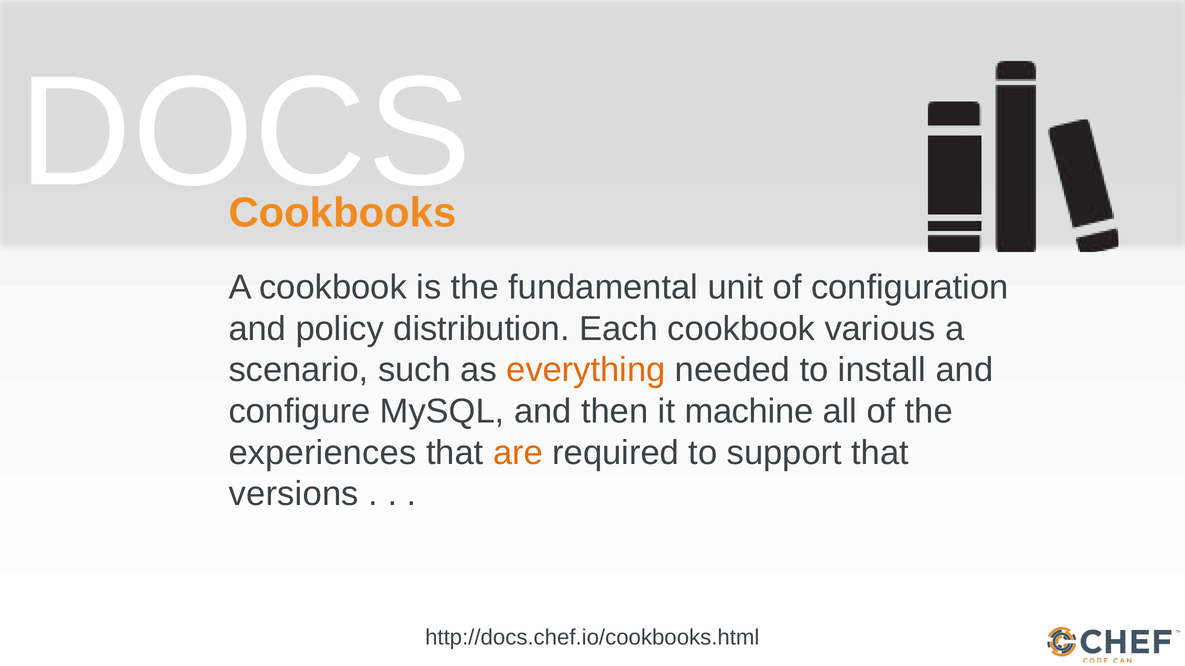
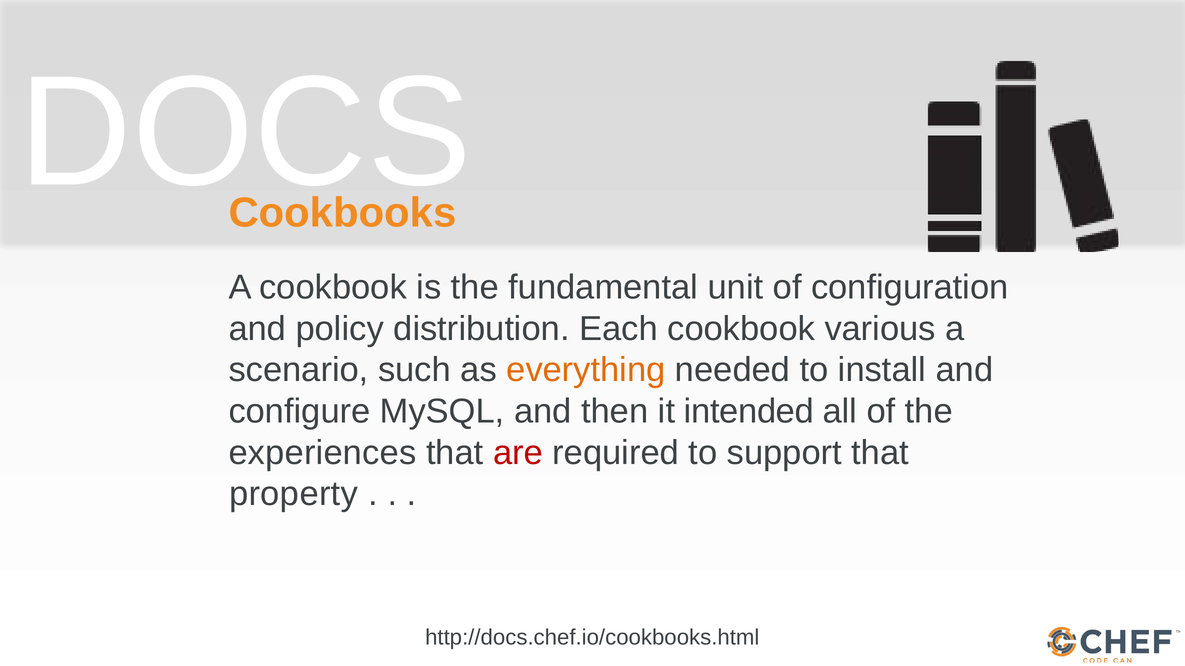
machine: machine -> intended (749, 412)
are colour: orange -> red (518, 453)
versions: versions -> property (294, 495)
